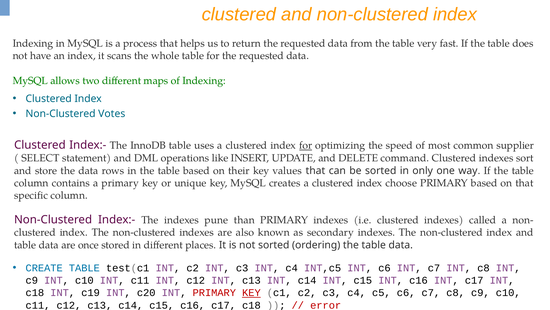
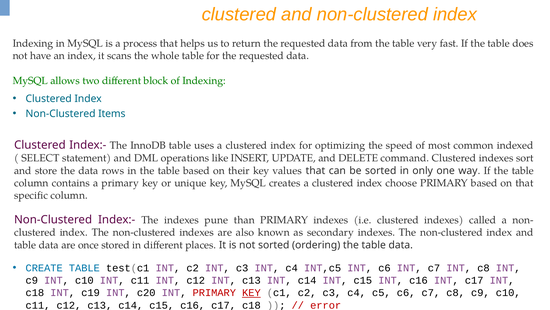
maps: maps -> block (156, 81)
Votes: Votes -> Items (112, 114)
for underline: present -> none (306, 145)
supplier: supplier -> indexed (515, 145)
